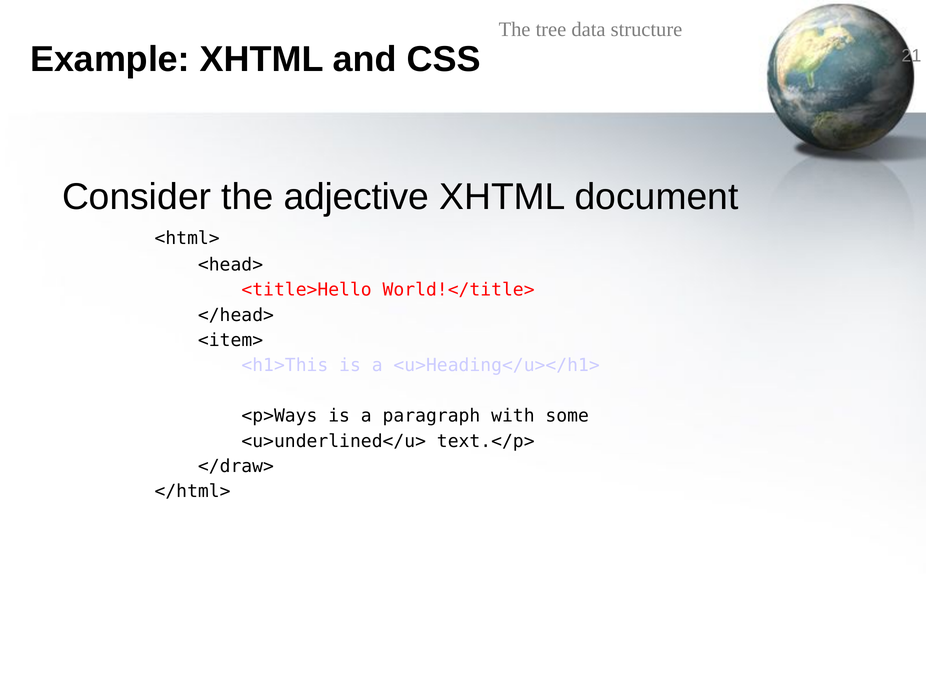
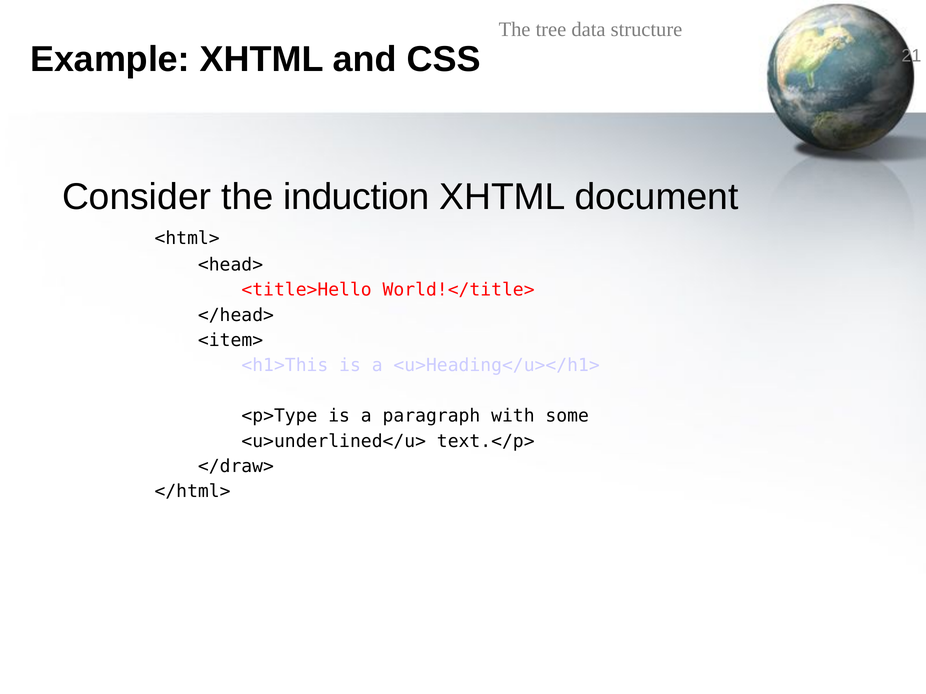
adjective: adjective -> induction (356, 197)
<p>Ways: <p>Ways -> <p>Type (279, 416)
